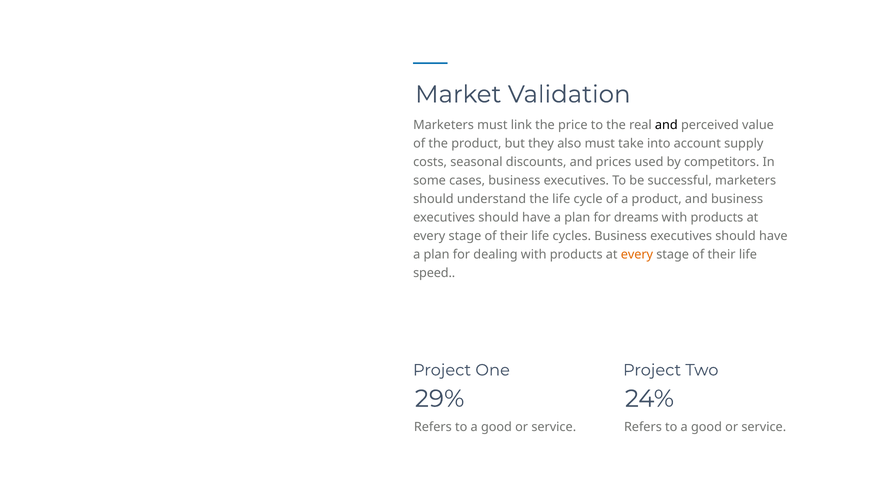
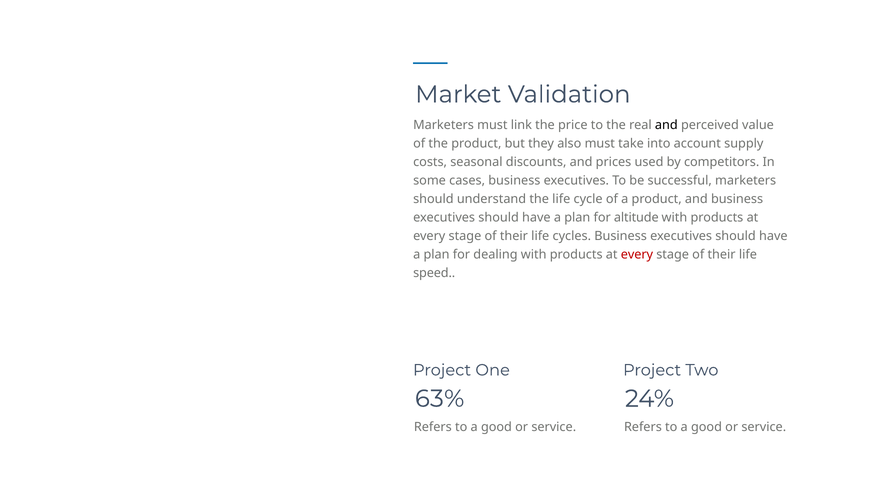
dreams: dreams -> altitude (636, 217)
every colour: orange -> red (637, 254)
29%: 29% -> 63% (440, 398)
